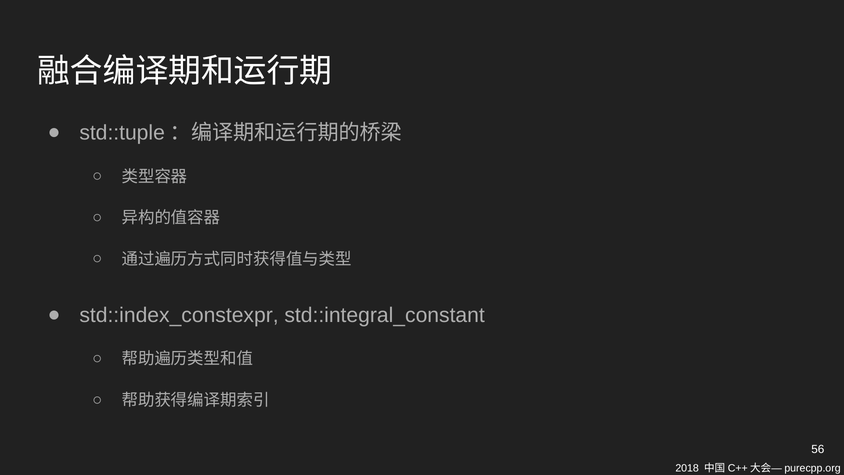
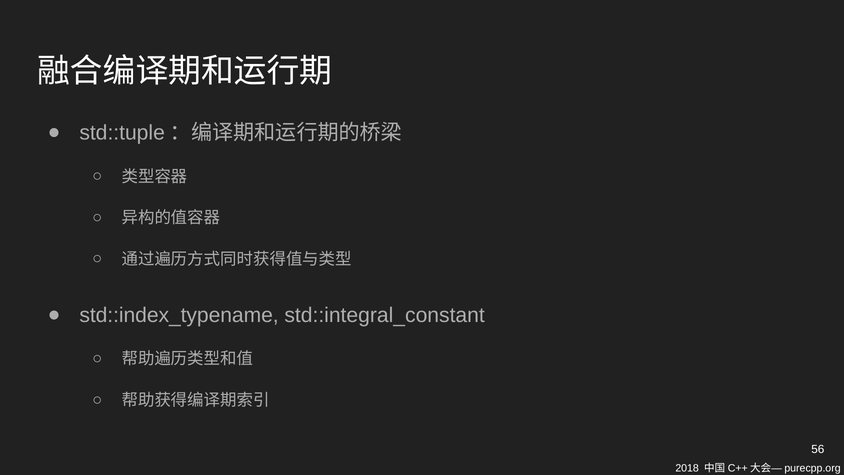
std::index_constexpr: std::index_constexpr -> std::index_typename (179, 315)
